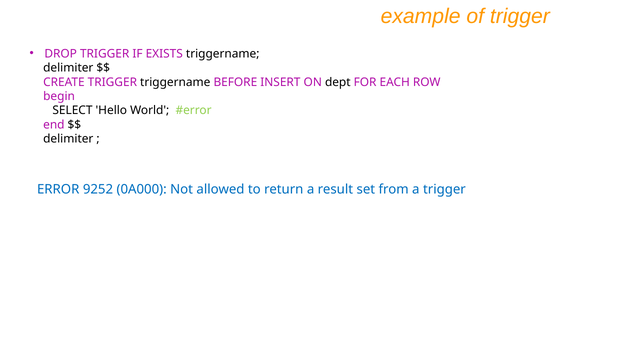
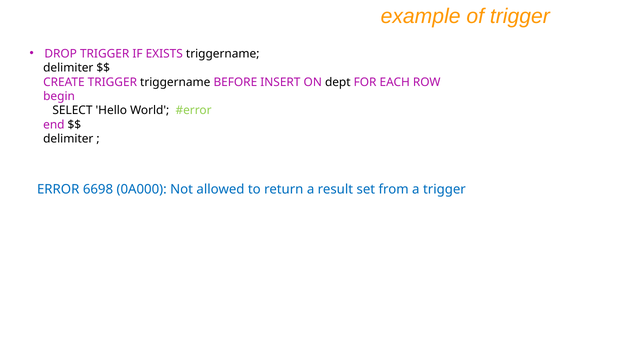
9252: 9252 -> 6698 (98, 190)
